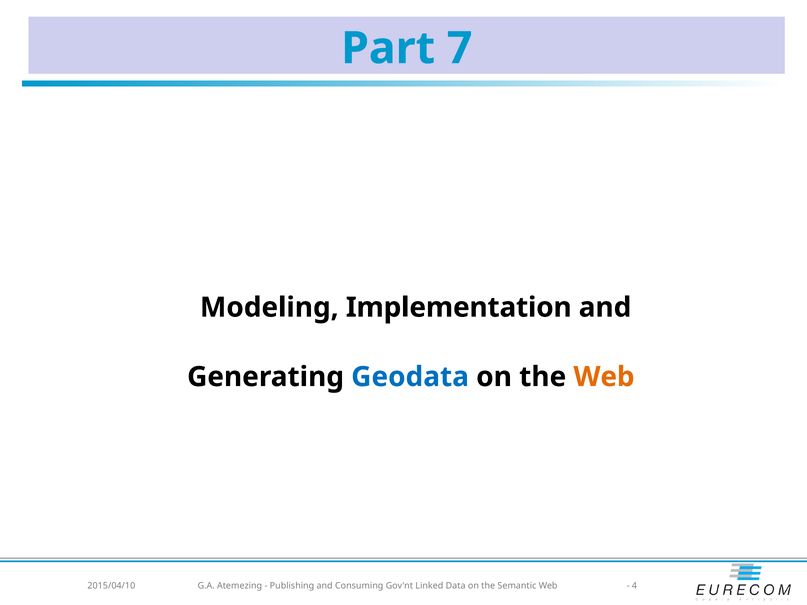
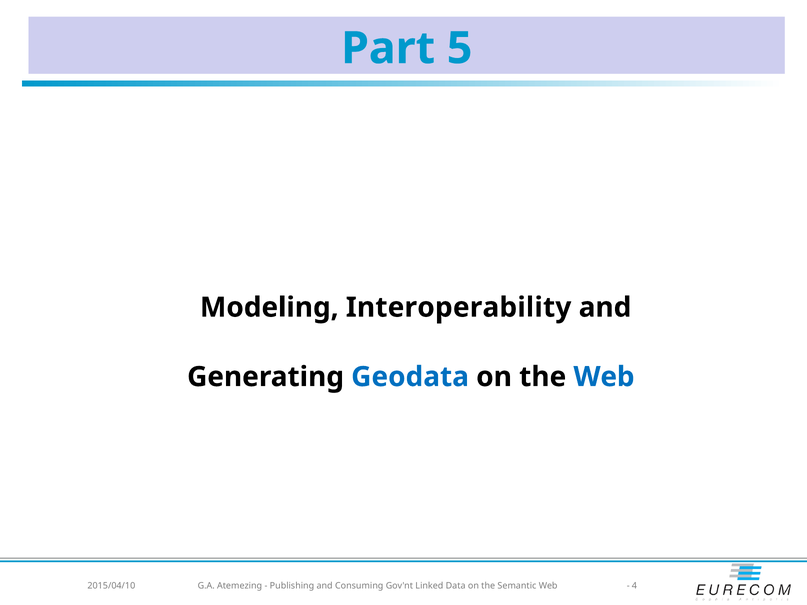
7: 7 -> 5 (460, 48)
Implementation: Implementation -> Interoperability (459, 308)
Web colour: orange -> blue (604, 377)
